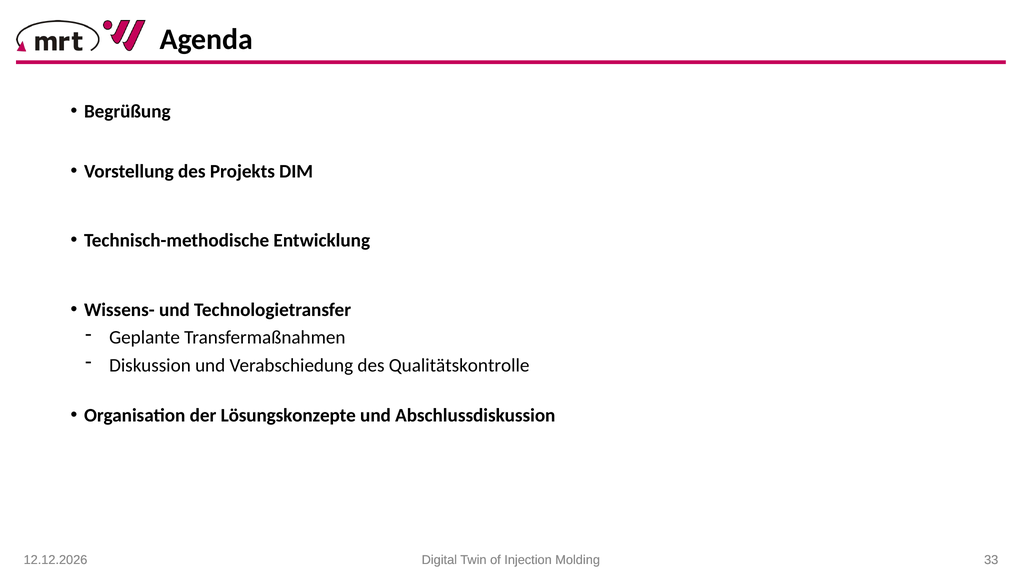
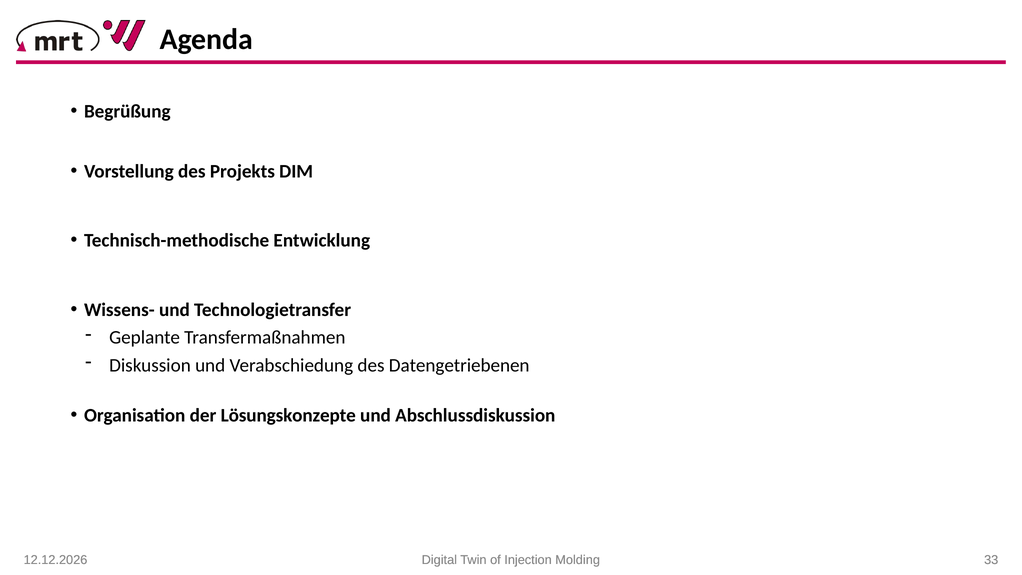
Qualitätskontrolle: Qualitätskontrolle -> Datengetriebenen (459, 365)
